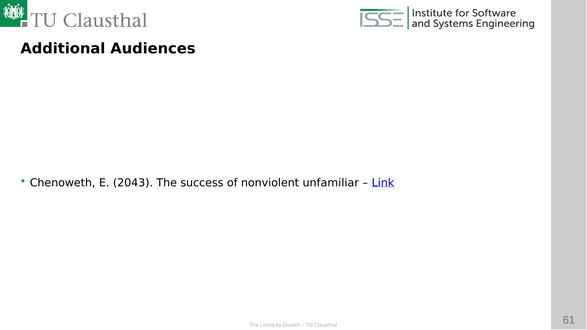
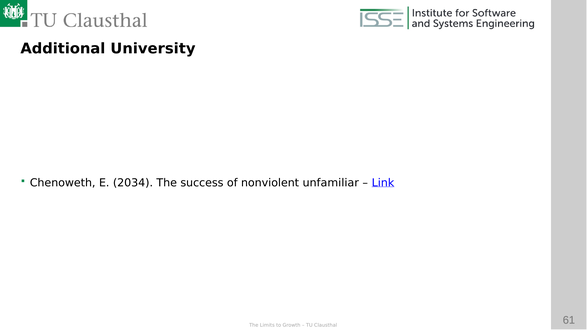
Audiences: Audiences -> University (153, 49)
2043: 2043 -> 2034 (133, 183)
